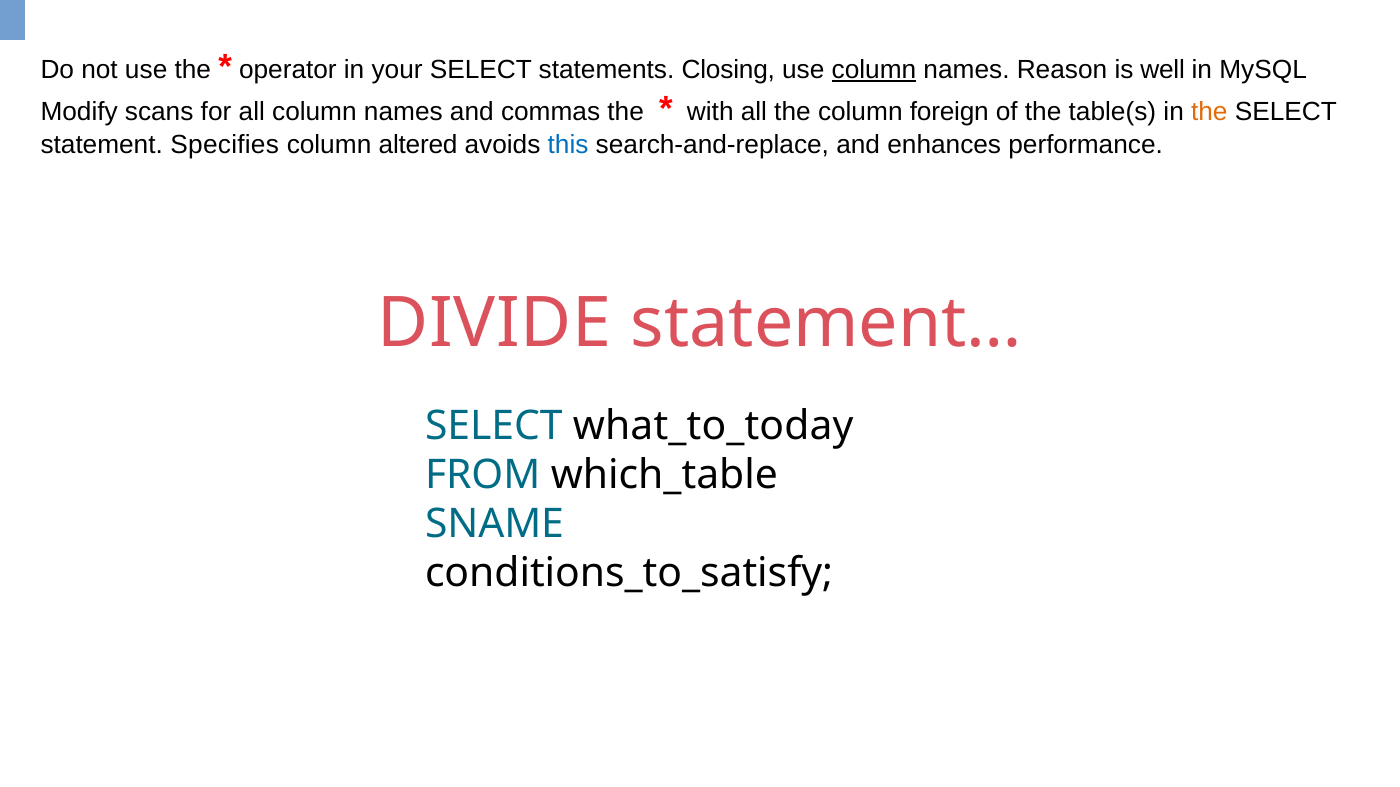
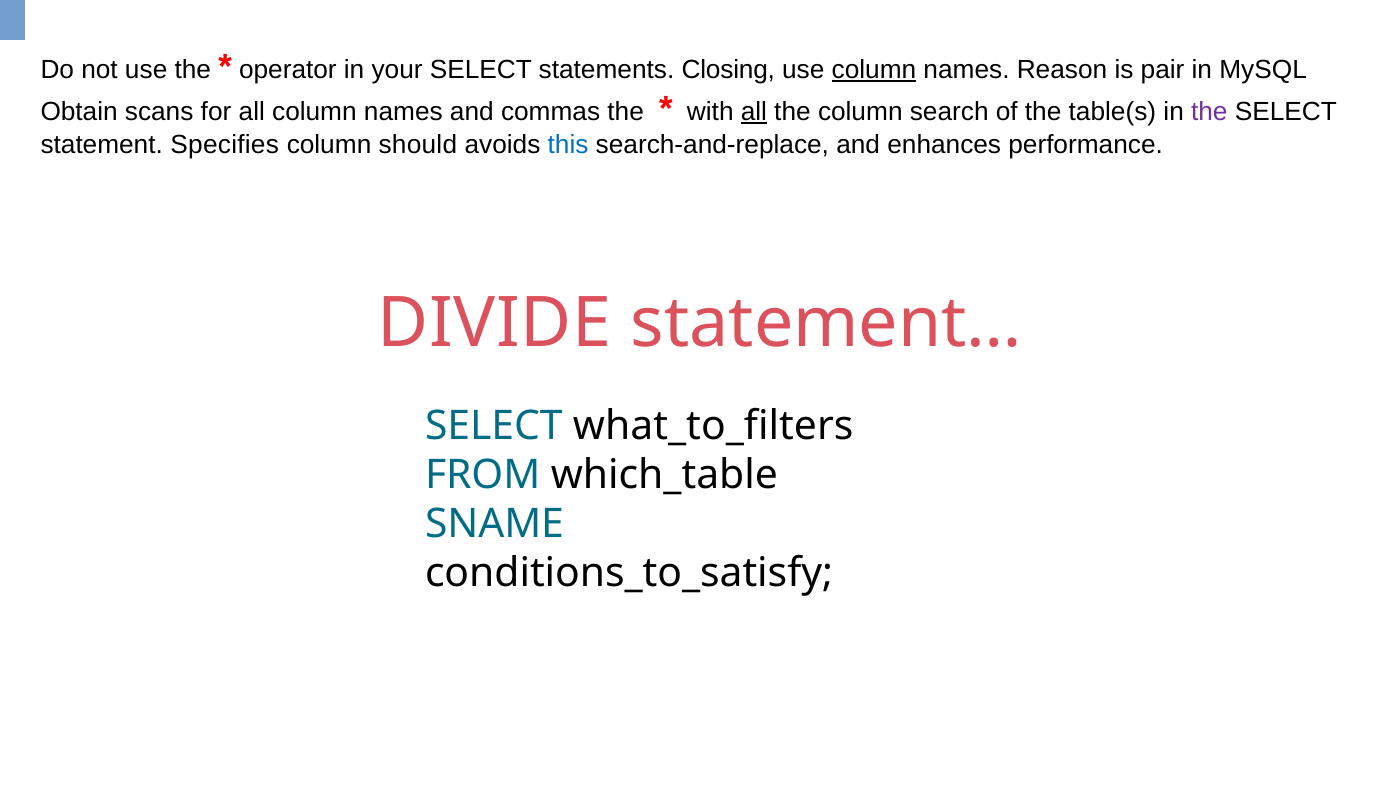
well: well -> pair (1163, 70)
Modify: Modify -> Obtain (79, 112)
all underline: none -> present (754, 112)
foreign: foreign -> search (949, 112)
the colour: orange -> purple (1209, 112)
altered: altered -> should (418, 145)
what_to_today: what_to_today -> what_to_filters (713, 426)
